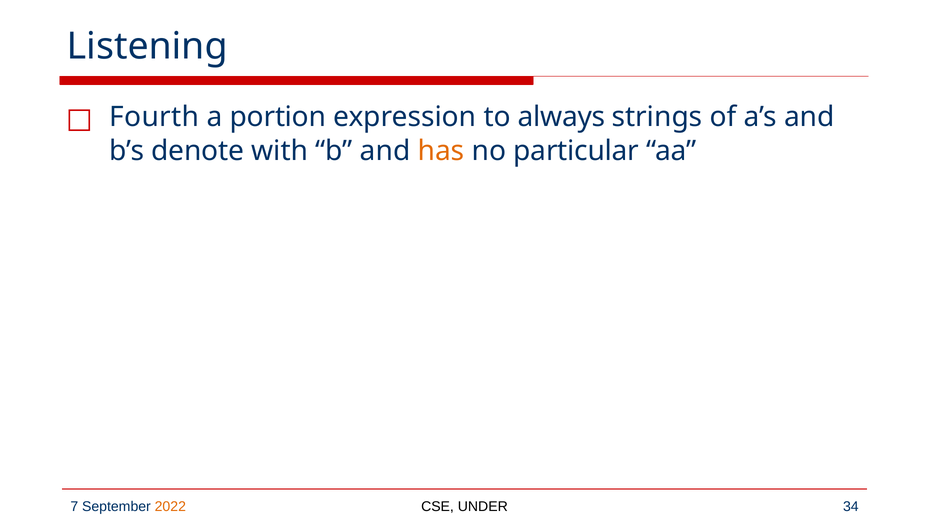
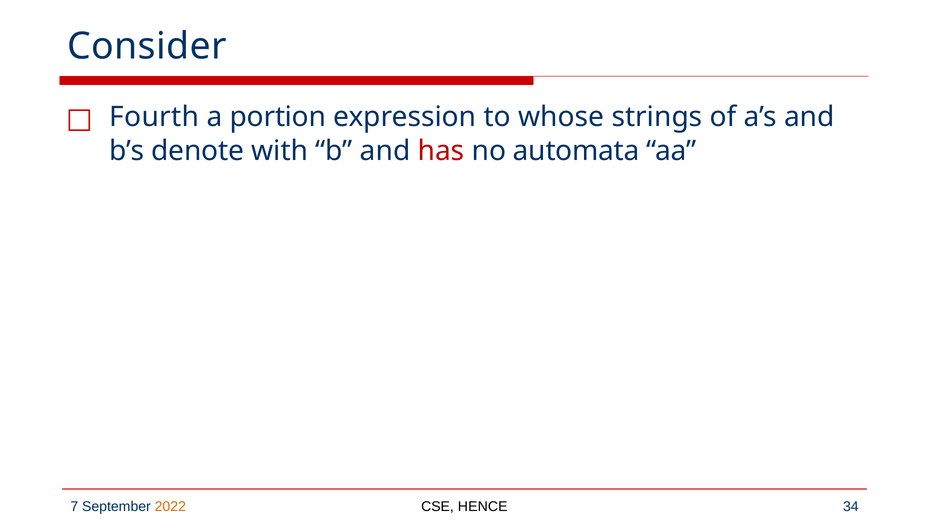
Listening: Listening -> Consider (147, 46)
always: always -> whose (561, 117)
has colour: orange -> red (441, 151)
particular: particular -> automata (576, 151)
UNDER: UNDER -> HENCE (483, 506)
